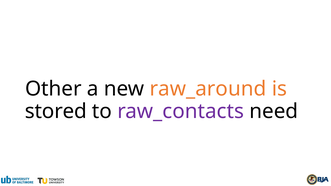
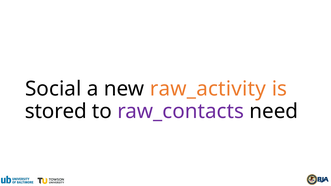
Other: Other -> Social (53, 89)
raw_around: raw_around -> raw_activity (208, 89)
